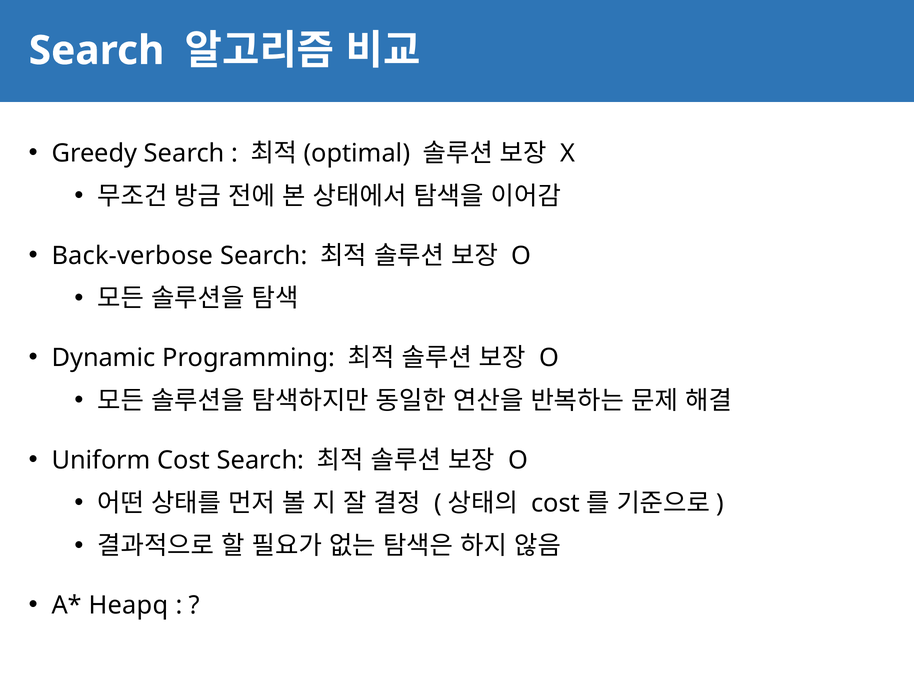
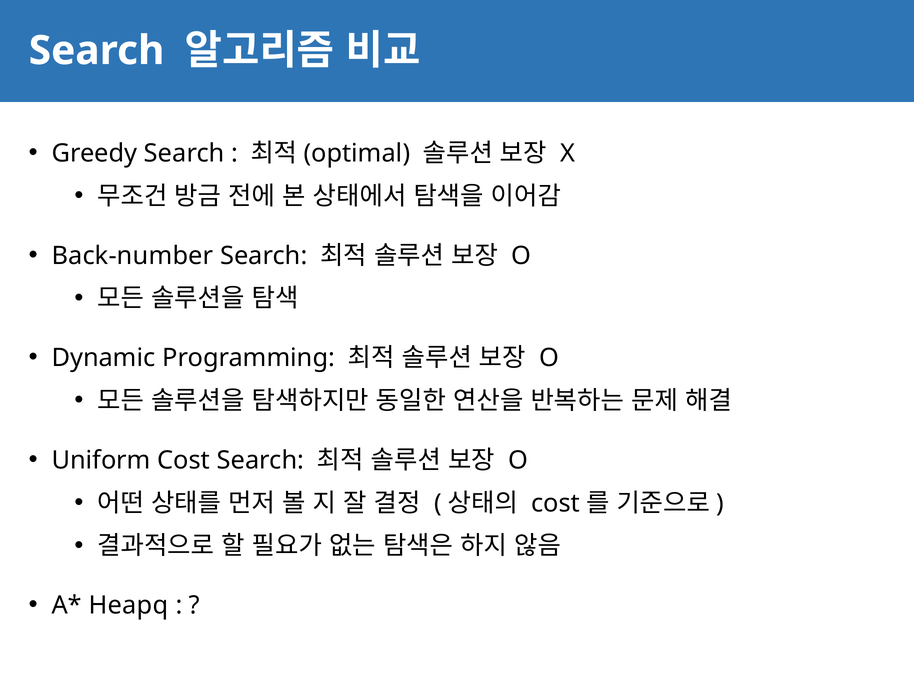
Back-verbose: Back-verbose -> Back-number (132, 256)
